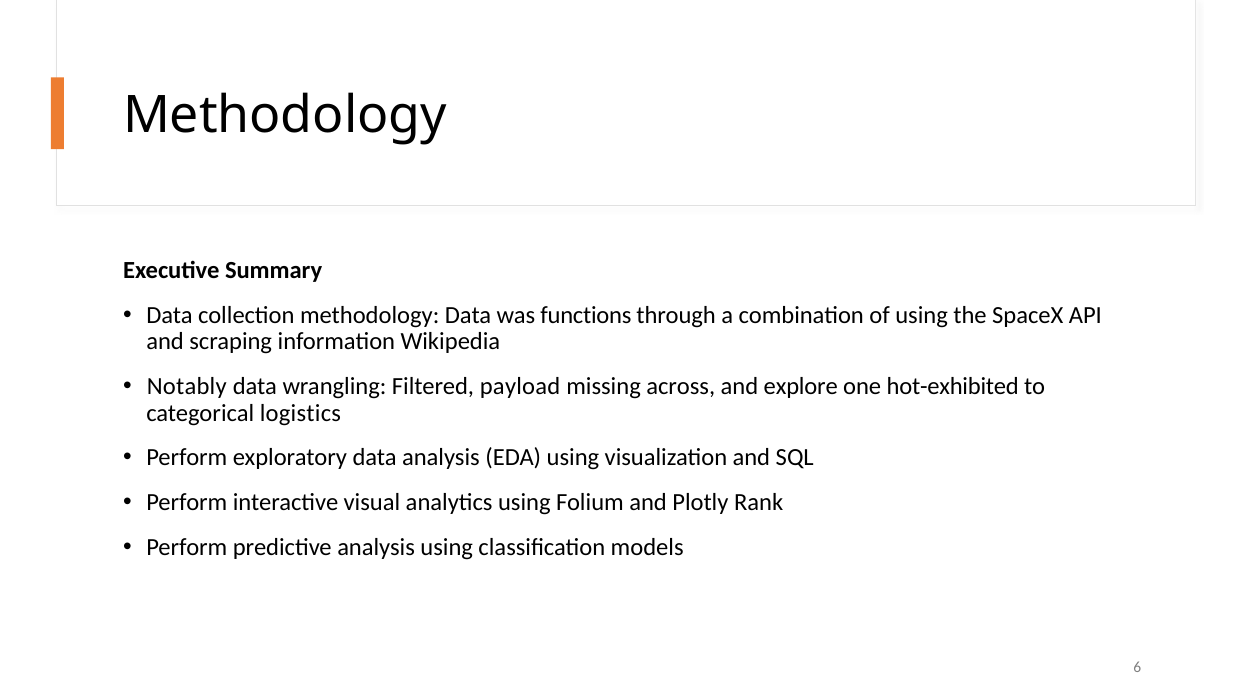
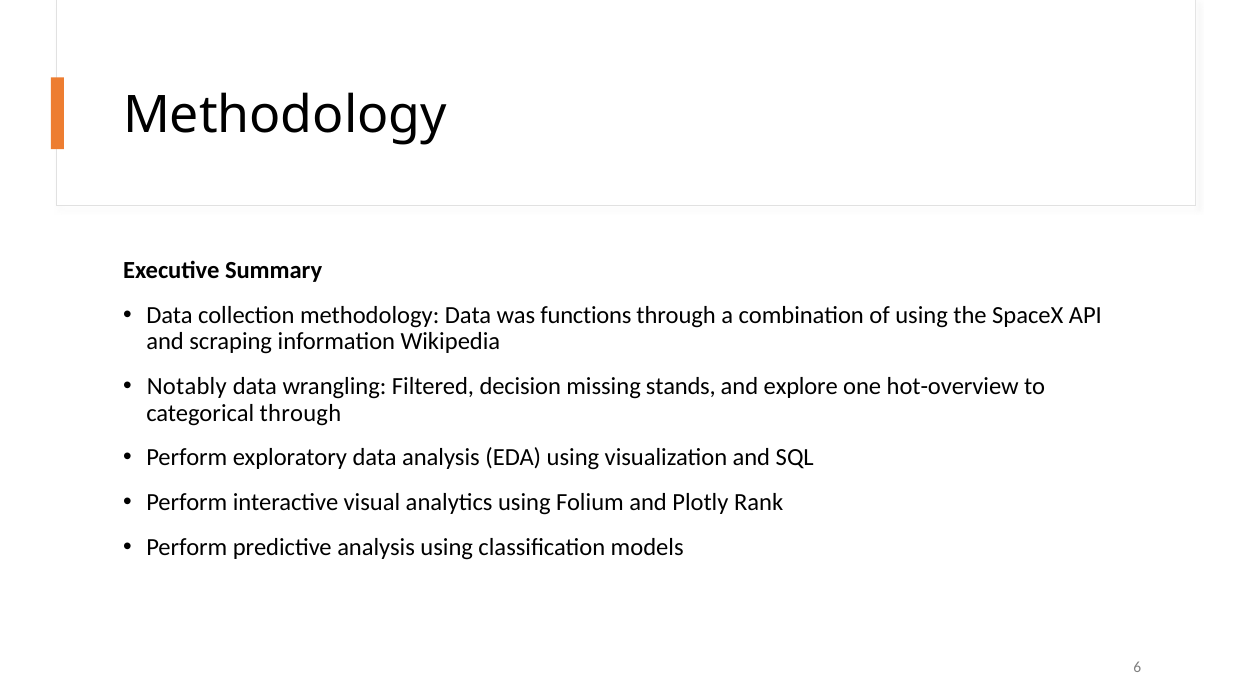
payload: payload -> decision (520, 387)
across: across -> stands (681, 387)
hot-exhibited: hot-exhibited -> hot-overview (953, 387)
categorical logistics: logistics -> through (300, 413)
